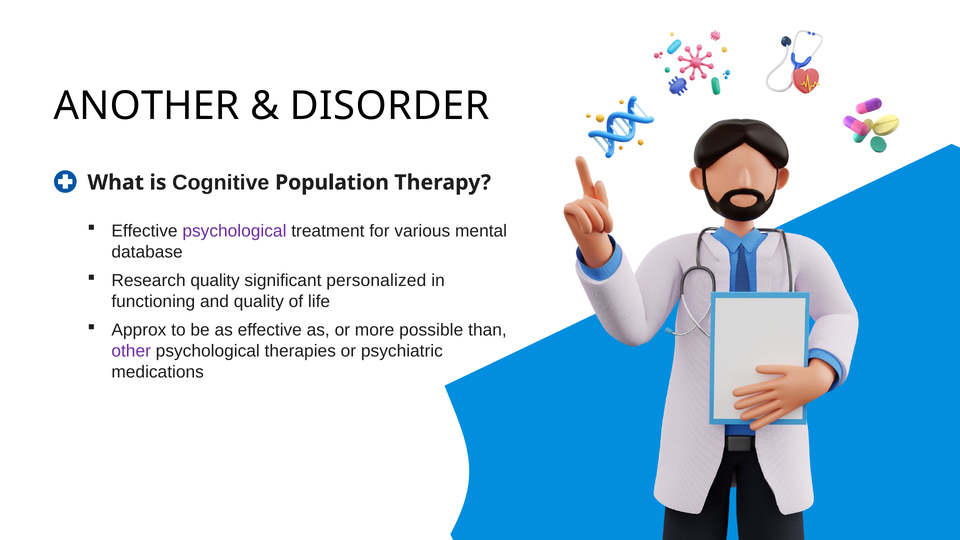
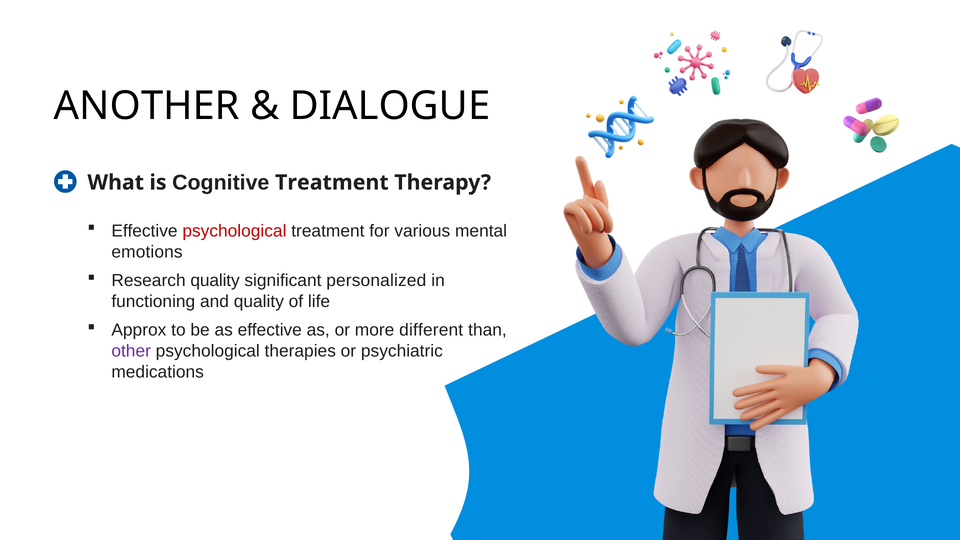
DISORDER: DISORDER -> DIALOGUE (390, 106)
Cognitive Population: Population -> Treatment (332, 183)
psychological colour: purple -> red (234, 231)
database: database -> emotions (147, 252)
possible: possible -> different (431, 330)
